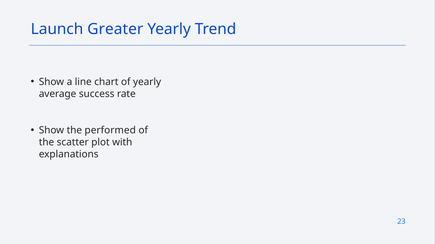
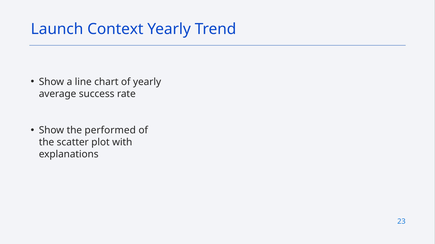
Greater: Greater -> Context (115, 29)
